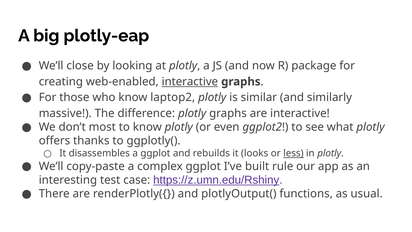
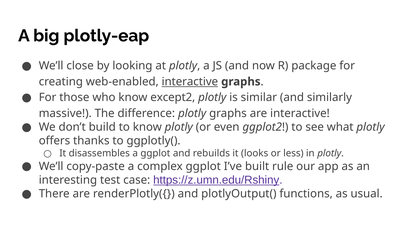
laptop2: laptop2 -> except2 (173, 97)
most: most -> build (102, 127)
less underline: present -> none (293, 153)
